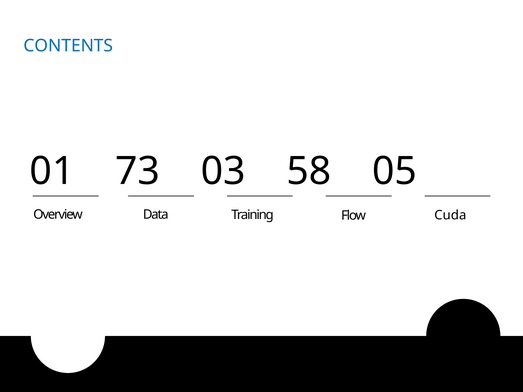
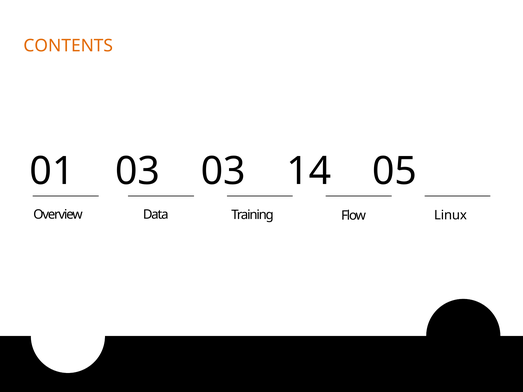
CONTENTS colour: blue -> orange (68, 46)
01 73: 73 -> 03 (138, 171)
58: 58 -> 14 (309, 171)
Cuda: Cuda -> Linux (450, 215)
